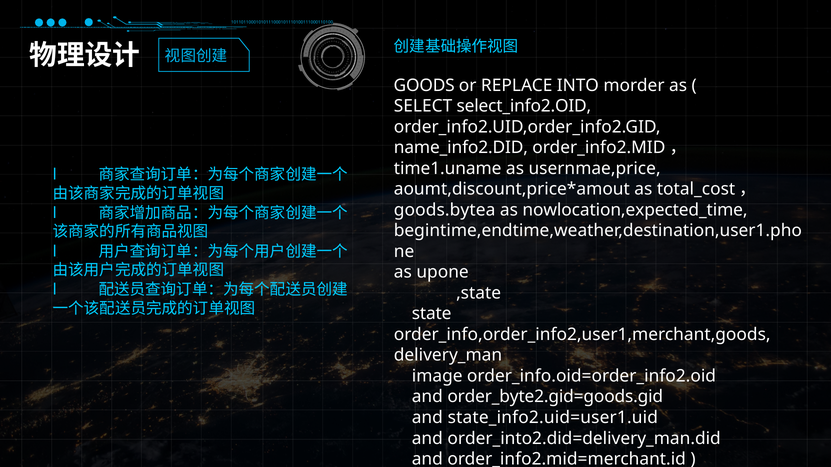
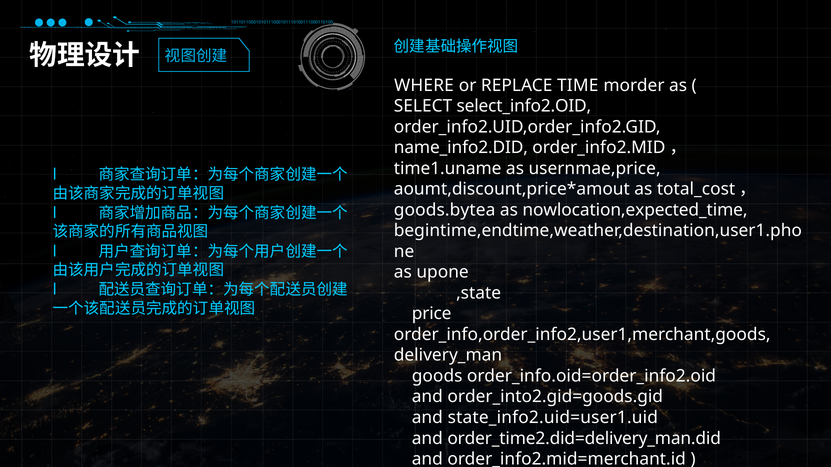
GOODS: GOODS -> WHERE (424, 85)
INTO: INTO -> TIME (578, 85)
state: state -> price (432, 314)
image: image -> goods (437, 376)
order_byte2.gid=goods.gid: order_byte2.gid=goods.gid -> order_into2.gid=goods.gid (555, 397)
order_into2.did=delivery_man.did: order_into2.did=delivery_man.did -> order_time2.did=delivery_man.did (584, 439)
